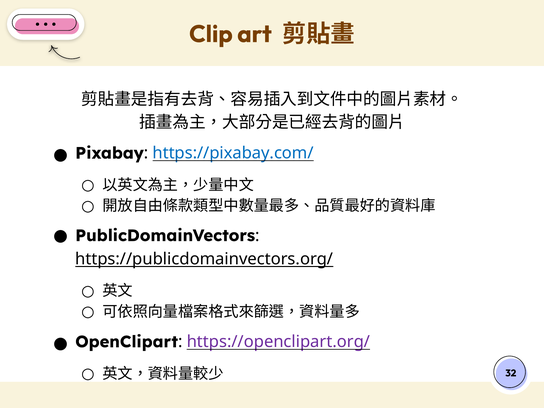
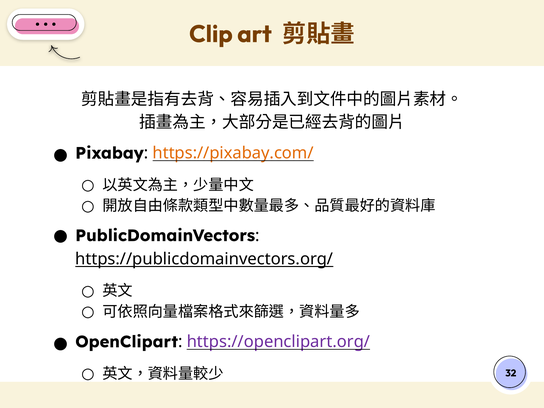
https://pixabay.com/ colour: blue -> orange (233, 153)
